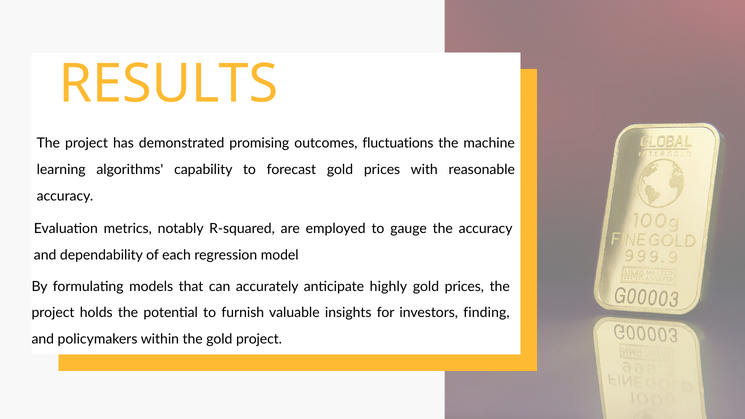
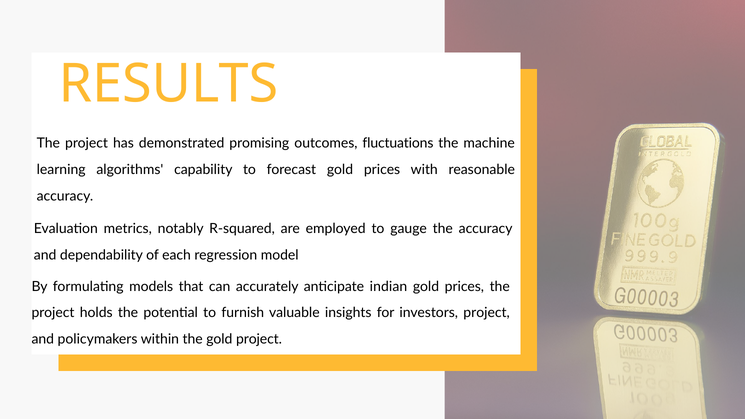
highly: highly -> indian (388, 286)
investors finding: finding -> project (487, 313)
